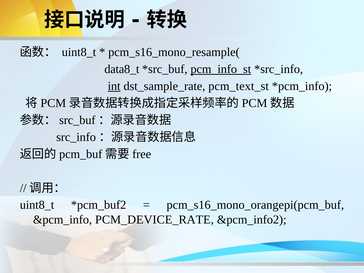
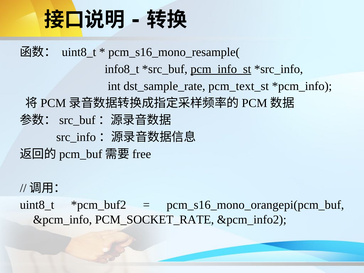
data8_t: data8_t -> info8_t (122, 69)
int underline: present -> none (114, 86)
PCM_DEVICE_RATE: PCM_DEVICE_RATE -> PCM_SOCKET_RATE (155, 220)
